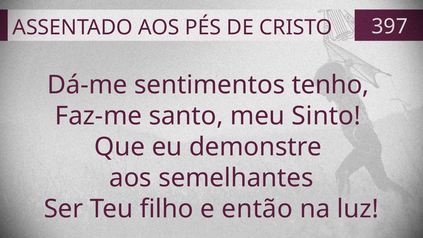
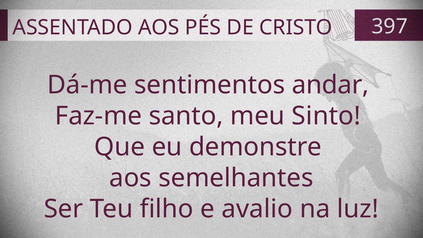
tenho: tenho -> andar (330, 85)
então: então -> avalio (257, 209)
